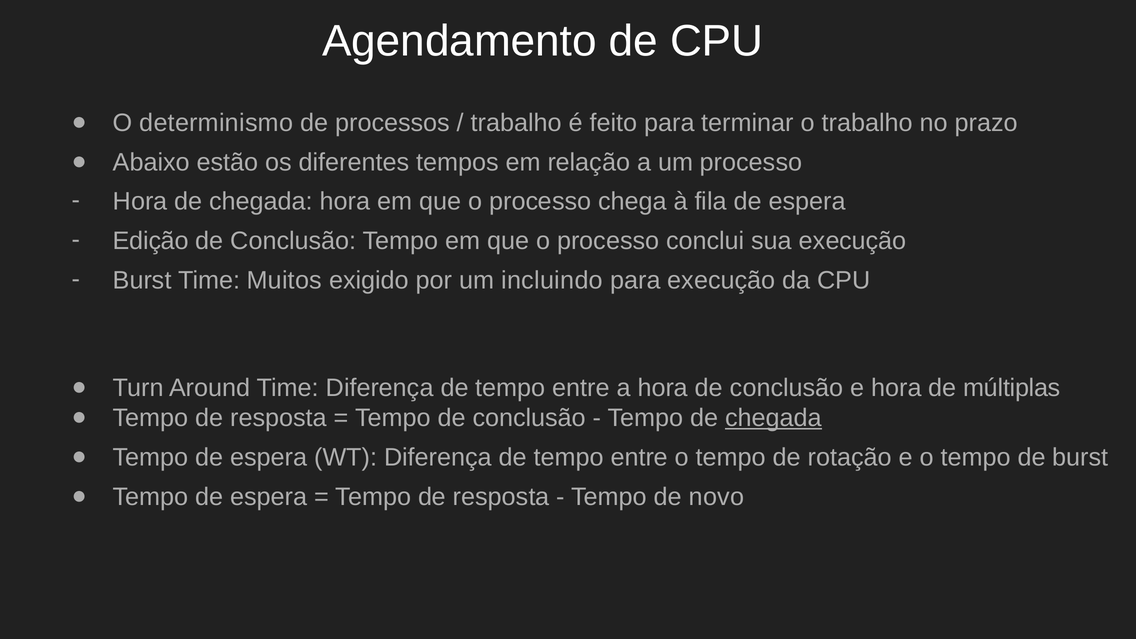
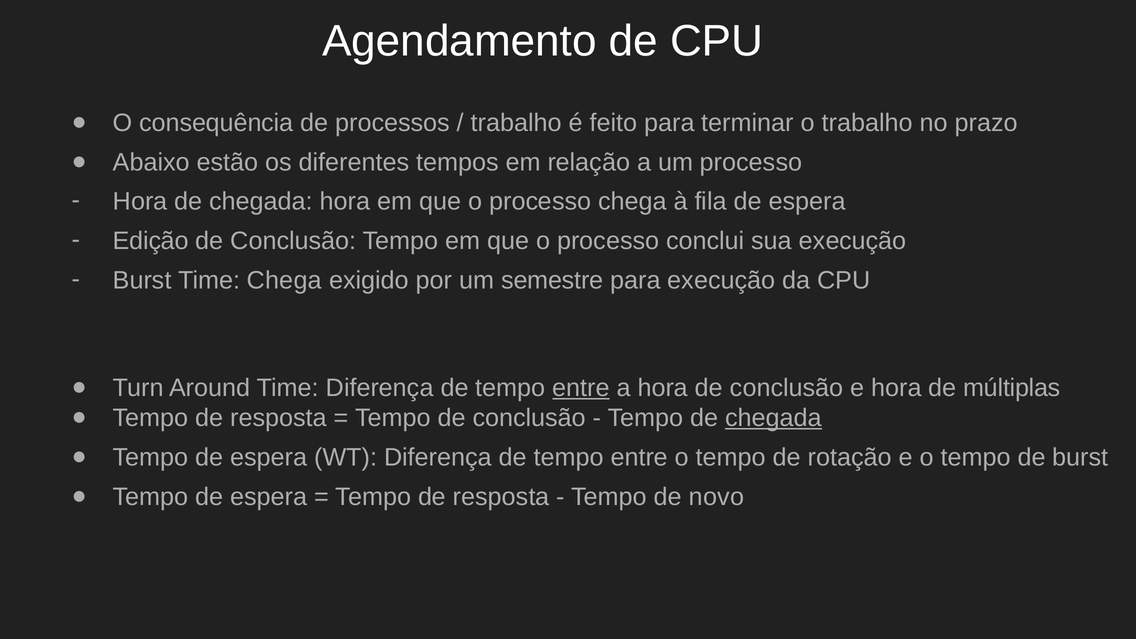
determinismo: determinismo -> consequência (216, 123)
Time Muitos: Muitos -> Chega (284, 280)
incluindo: incluindo -> semestre (552, 280)
entre underline: none -> present (581, 388)
